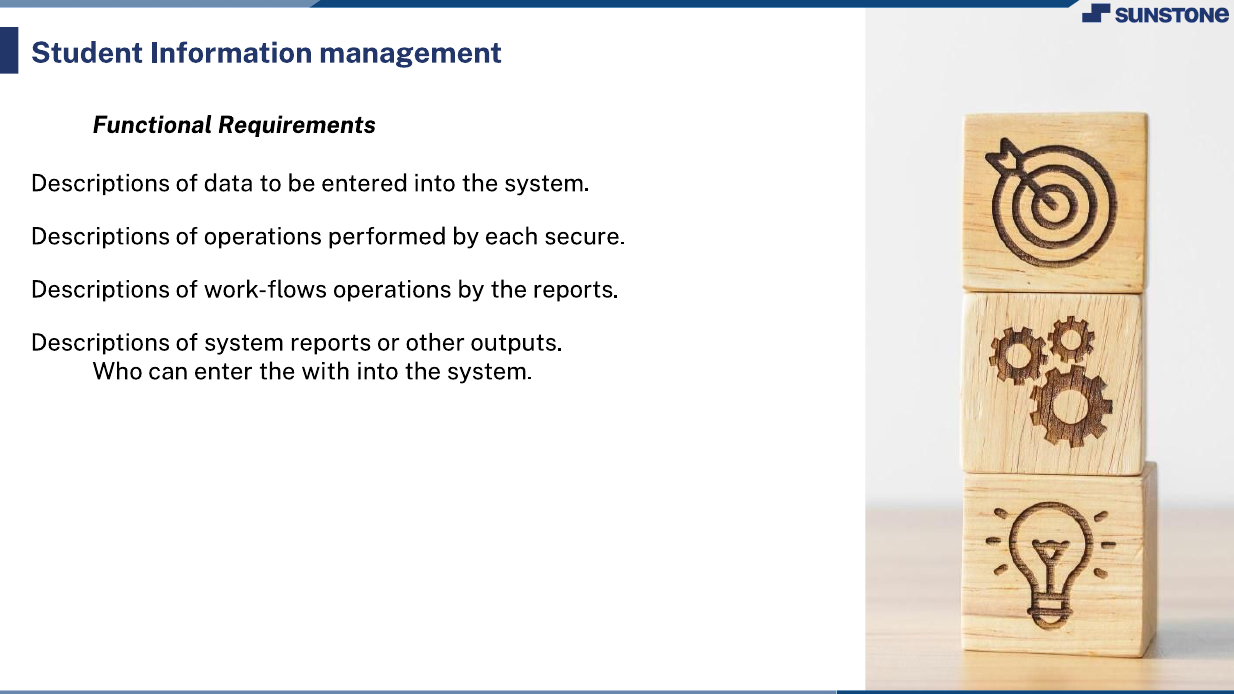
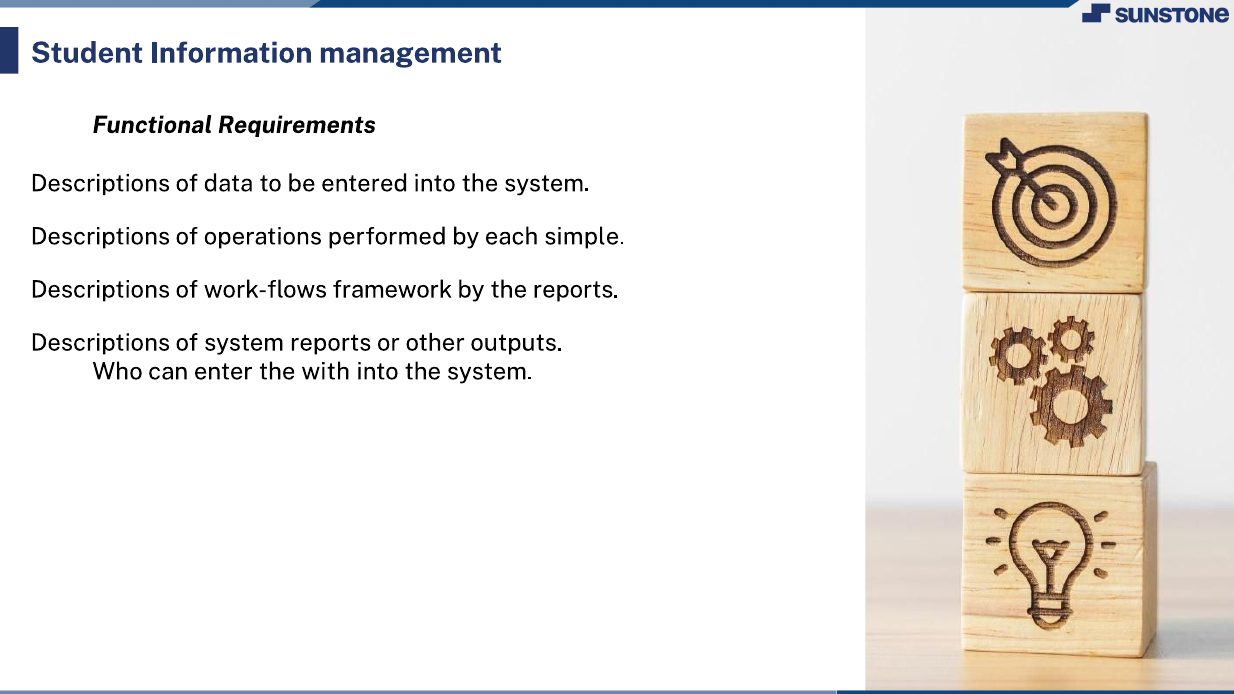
secure: secure -> simple (585, 237)
work-flows operations: operations -> framework (392, 290)
